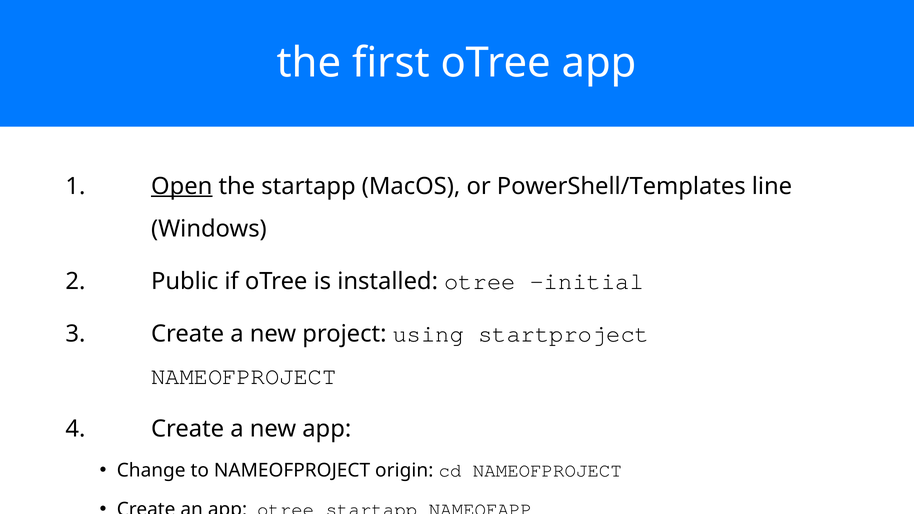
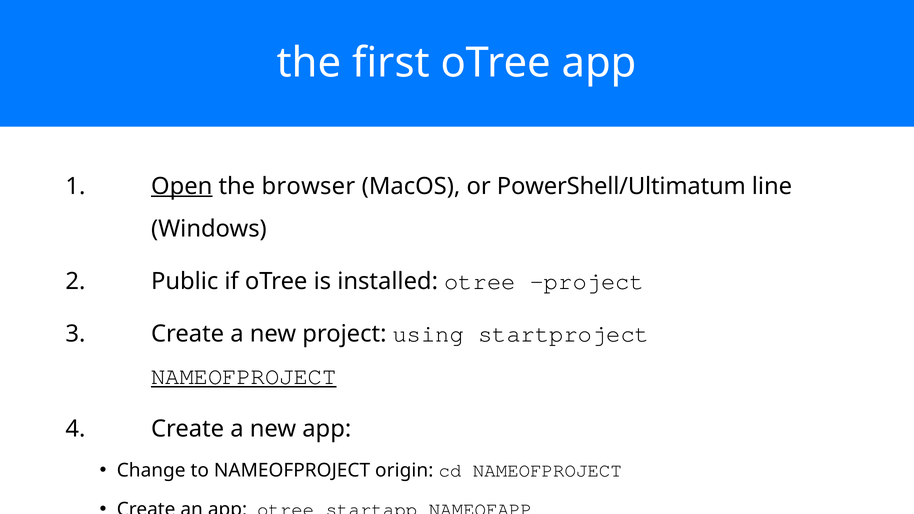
the startapp: startapp -> browser (308, 186)
PowerShell/Templates: PowerShell/Templates -> PowerShell/Ultimatum (621, 186)
otree initial: initial -> project (587, 281)
NAMEOFPROJECT underline: none -> present (244, 377)
